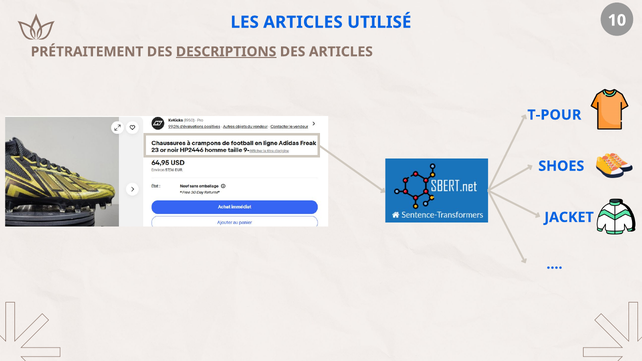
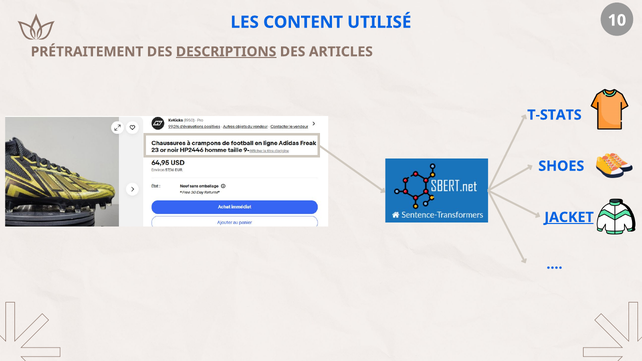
LES ARTICLES: ARTICLES -> CONTENT (303, 22)
T-POUR: T-POUR -> T-STATS (554, 115)
JACKET underline: none -> present (569, 217)
